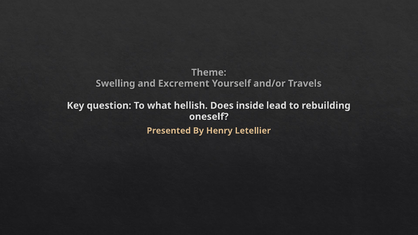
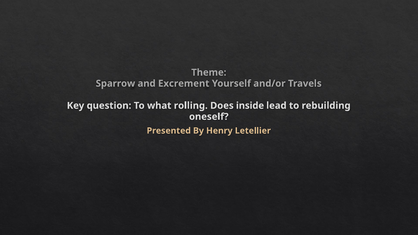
Swelling: Swelling -> Sparrow (115, 84)
hellish: hellish -> rolling (191, 106)
